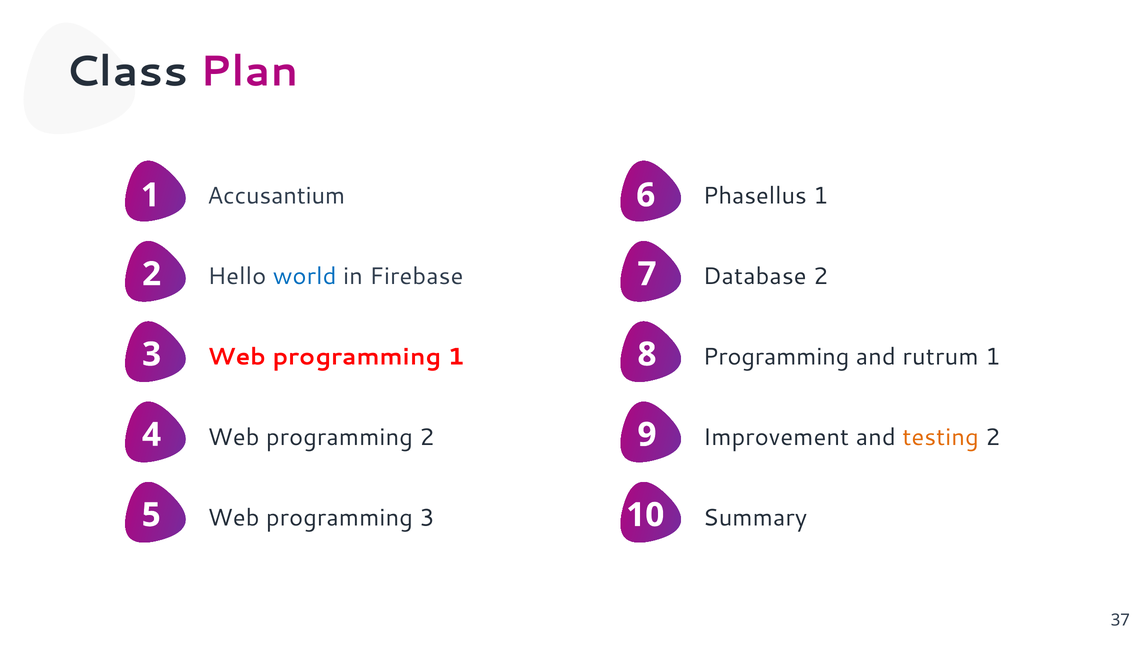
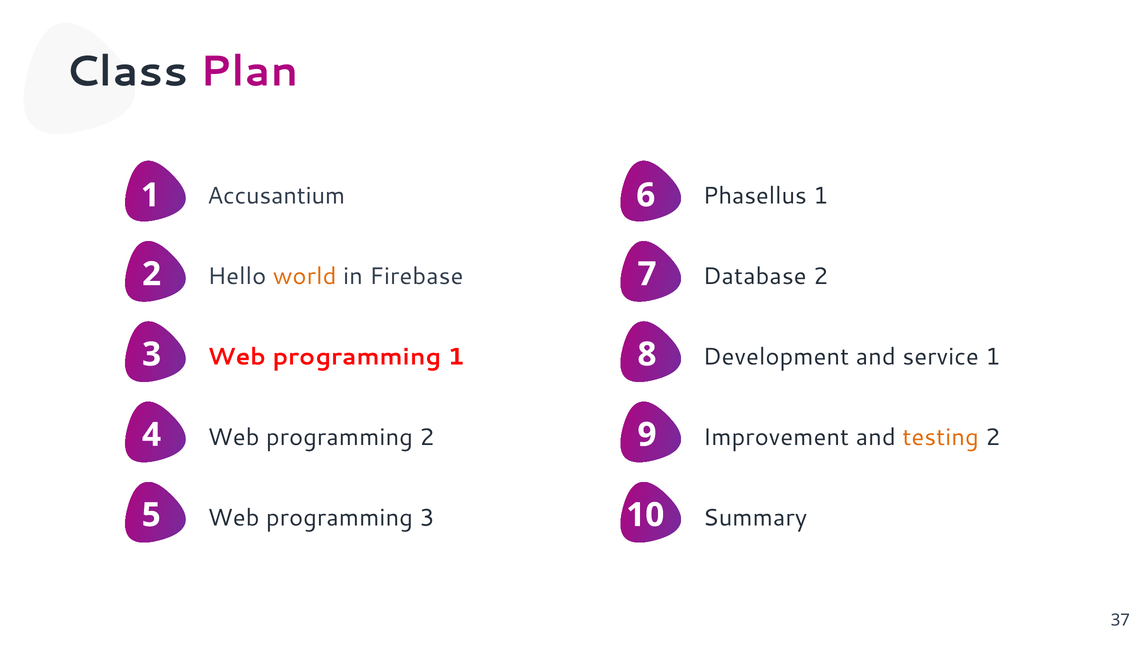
world colour: blue -> orange (305, 276)
Programming: Programming -> Development (776, 357)
rutrum: rutrum -> service (941, 357)
